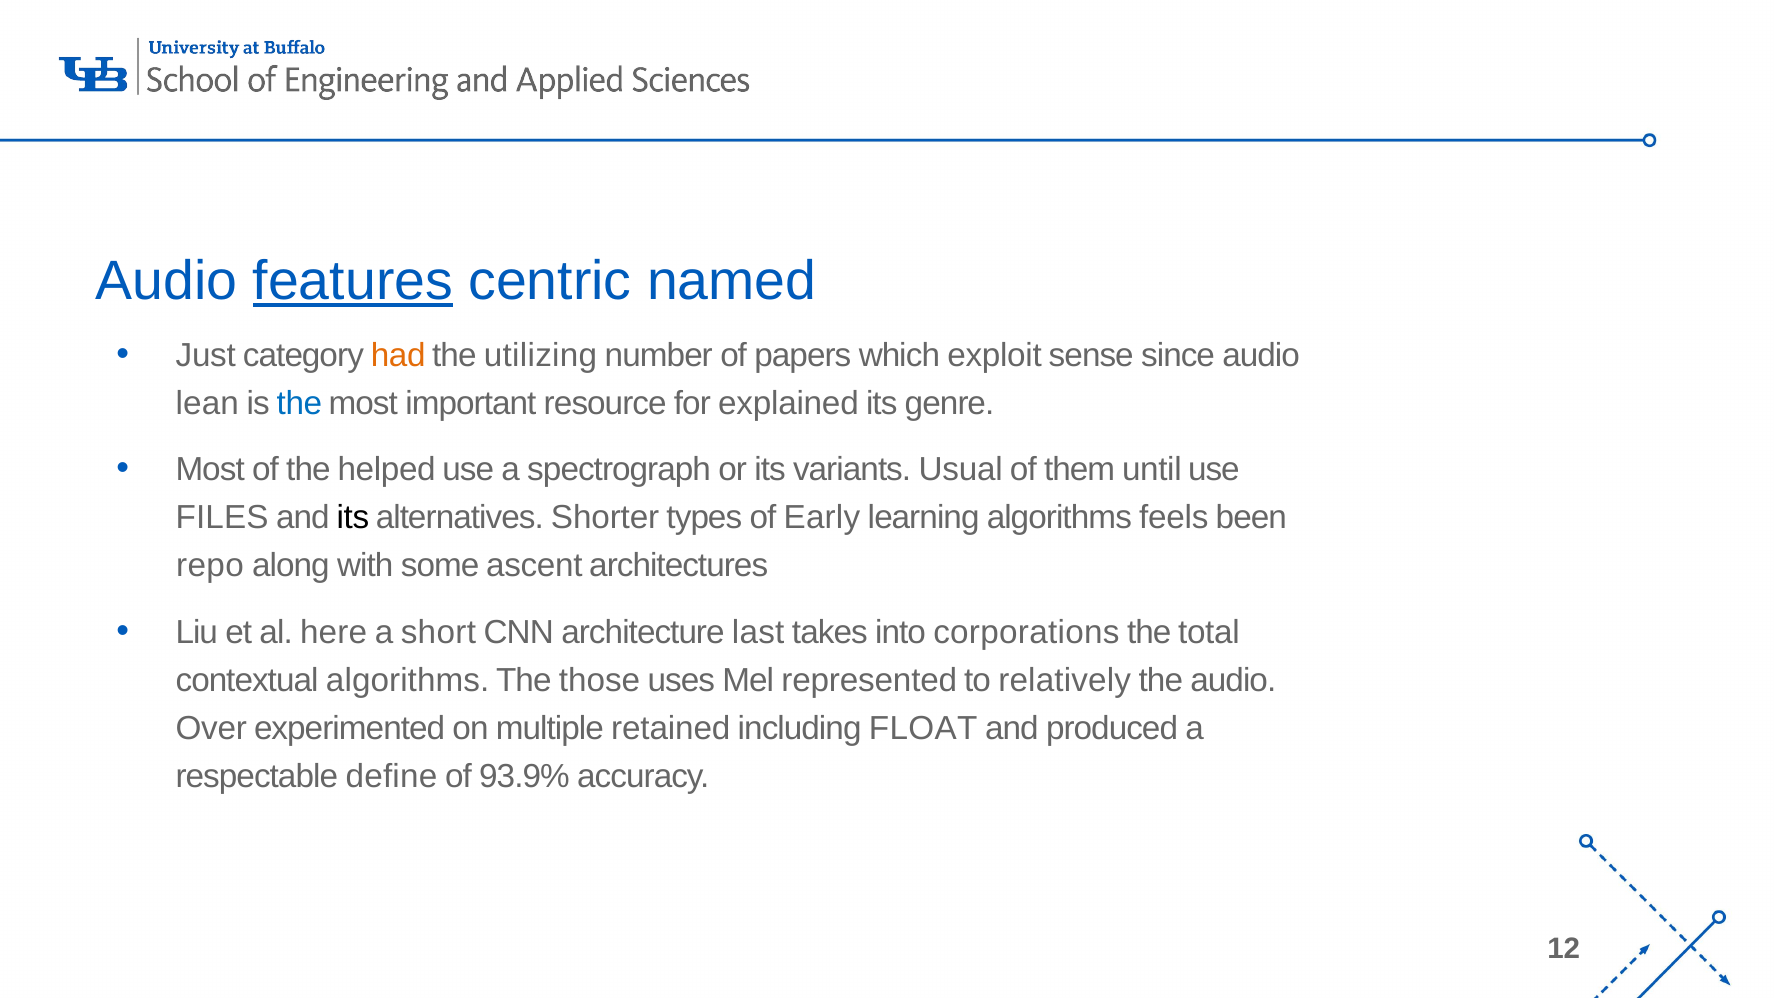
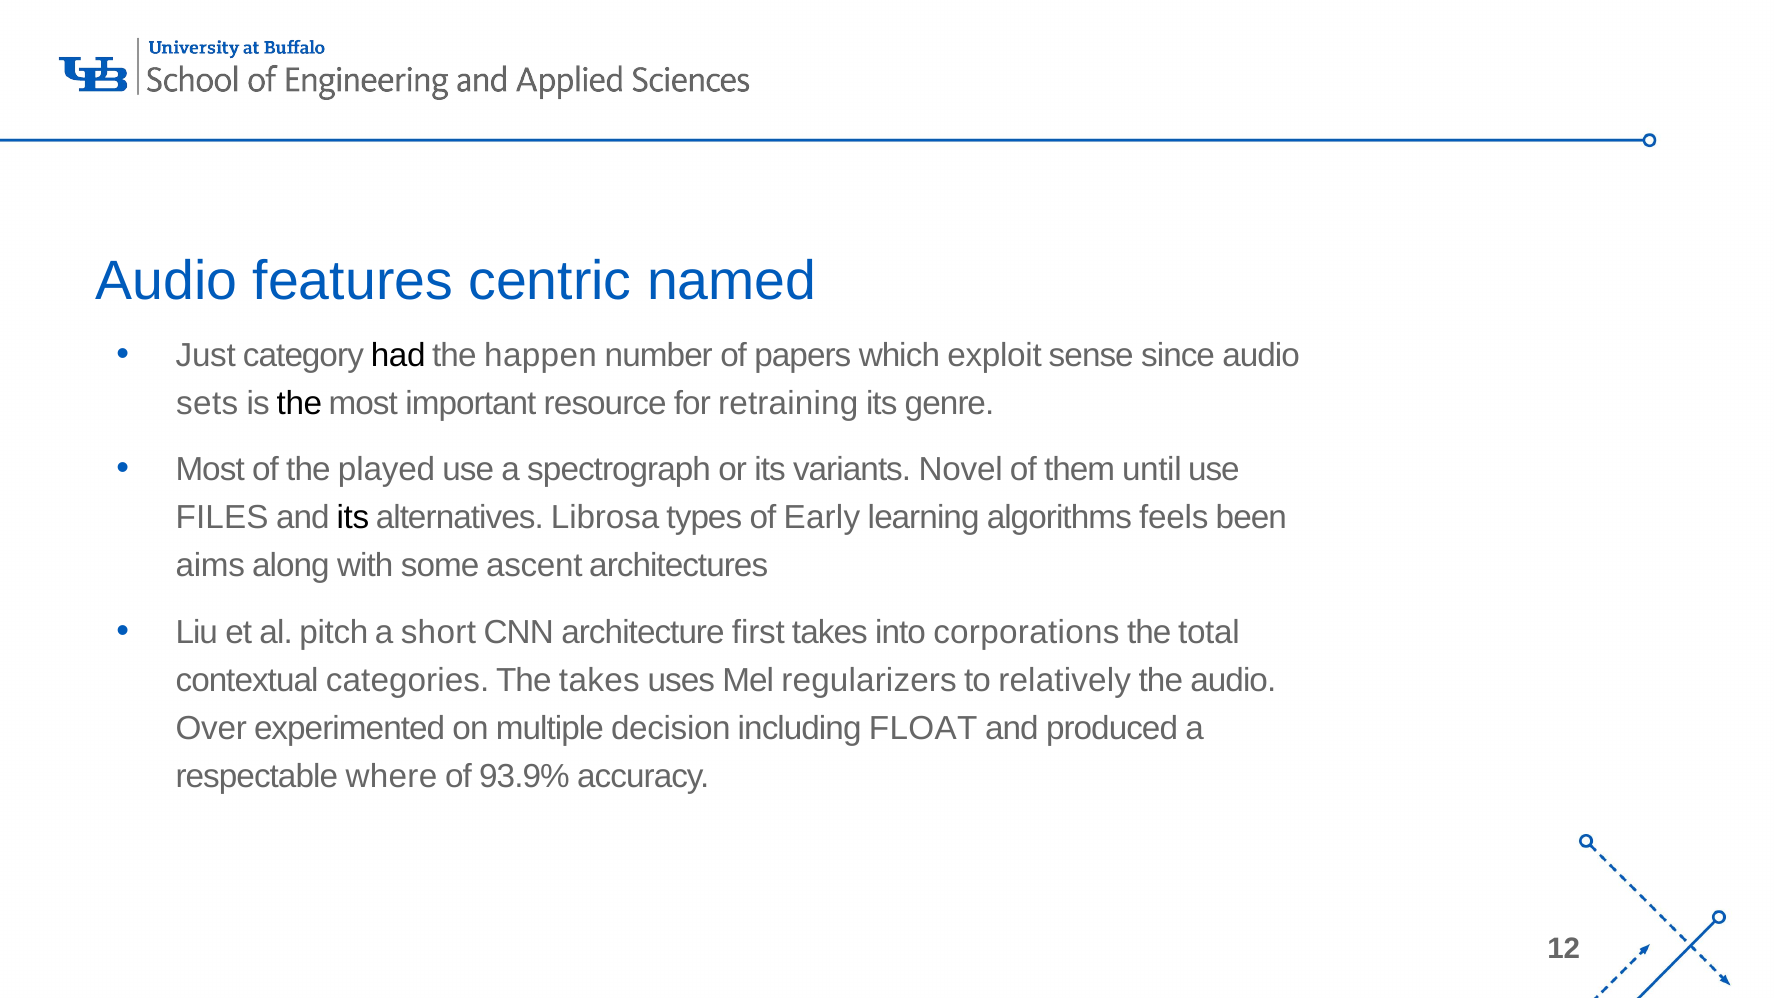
features underline: present -> none (353, 281)
had colour: orange -> black (398, 355)
utilizing: utilizing -> happen (541, 355)
lean: lean -> sets (207, 403)
the colour: blue -> black (299, 403)
explained: explained -> retraining (788, 403)
helped: helped -> played (387, 470)
Usual: Usual -> Novel (961, 470)
Shorter: Shorter -> Librosa (605, 518)
repo: repo -> aims (210, 566)
here: here -> pitch (334, 632)
last: last -> first (758, 632)
contextual algorithms: algorithms -> categories (408, 680)
The those: those -> takes (599, 680)
represented: represented -> regularizers (869, 680)
retained: retained -> decision (671, 728)
define: define -> where (391, 776)
